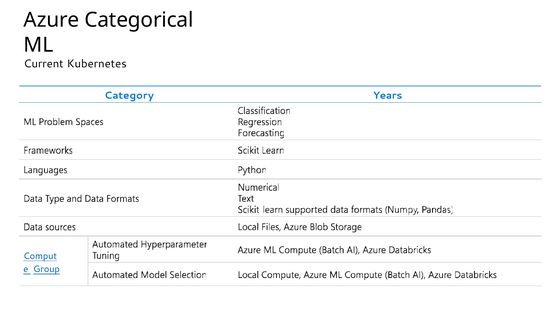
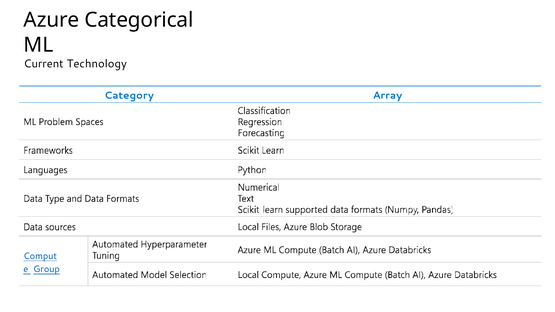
Kubernetes: Kubernetes -> Technology (97, 64)
Years: Years -> Array (388, 96)
